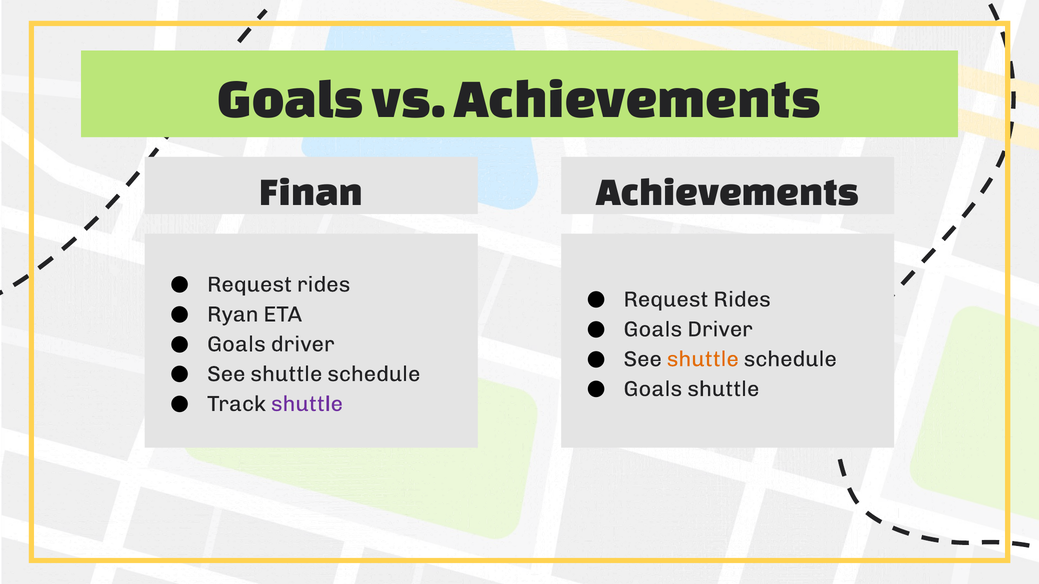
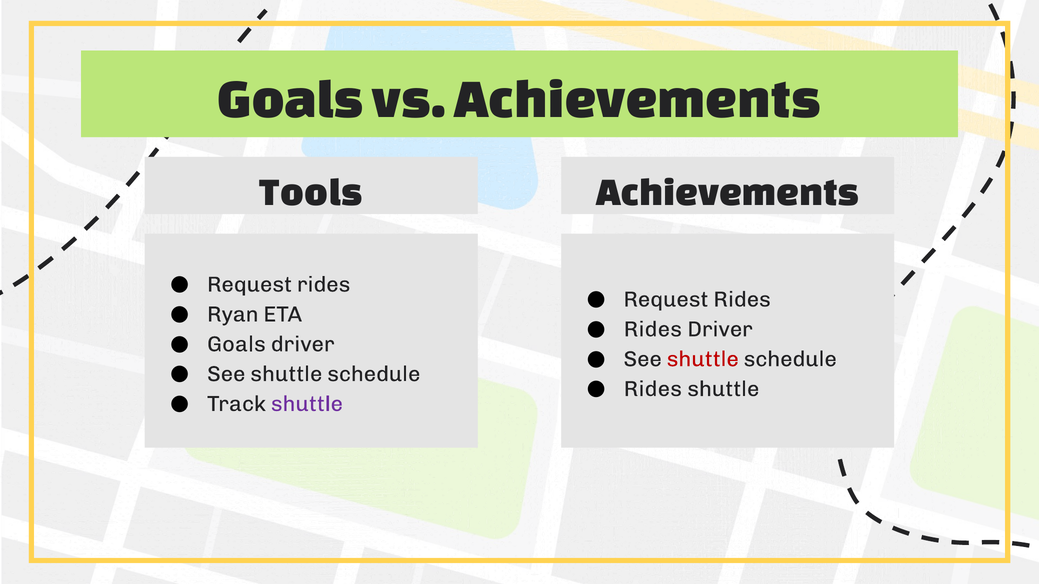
Finan: Finan -> Tools (311, 192)
Goals: Goals -> Rides (653, 329)
shuttle colour: orange -> red (703, 359)
Goals: Goals -> Rides (653, 389)
